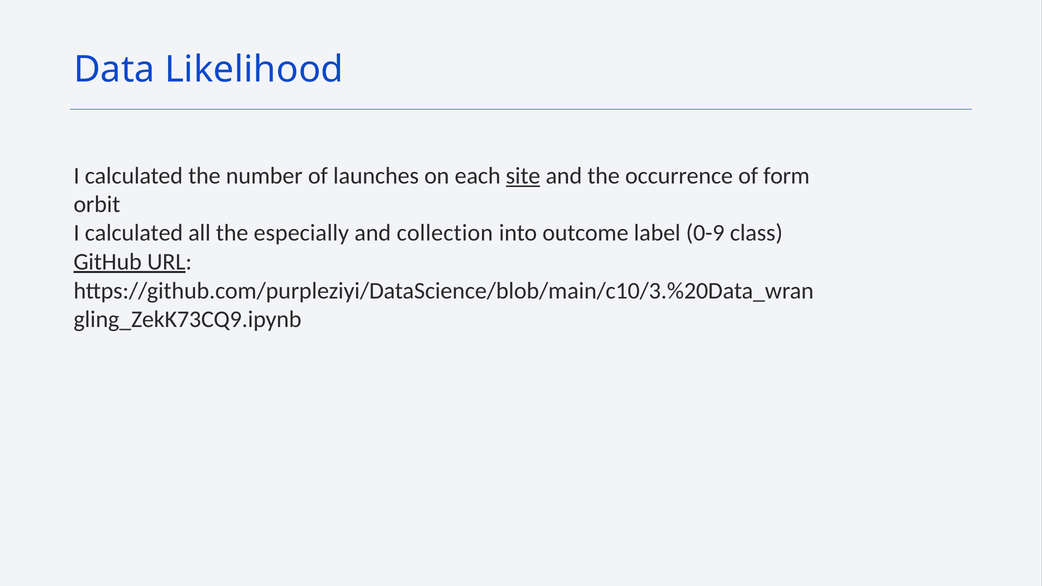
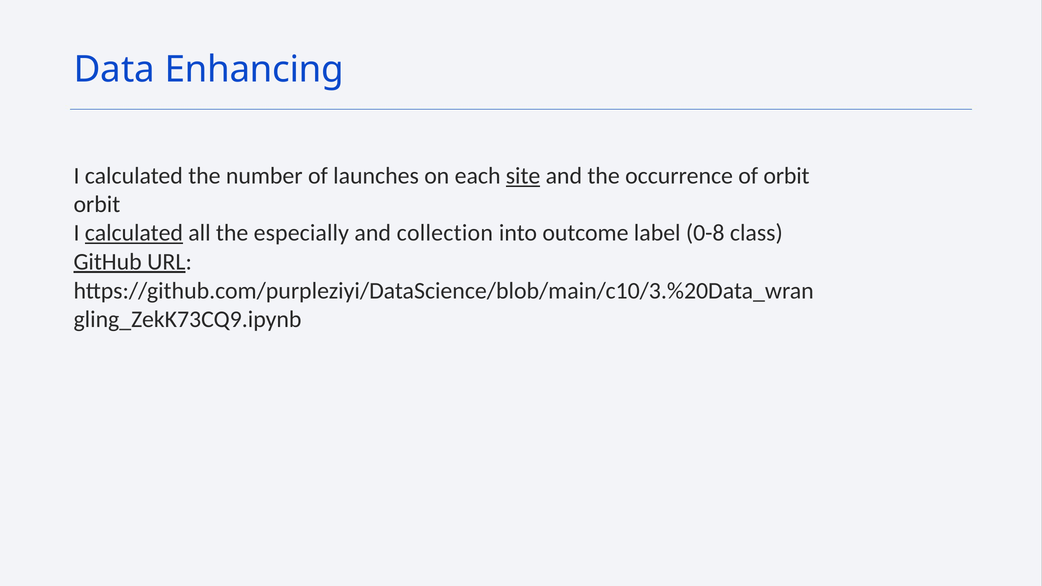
Likelihood: Likelihood -> Enhancing (254, 70)
of form: form -> orbit (786, 176)
calculated underline: none -> present (134, 233)
0-9: 0-9 -> 0-8 (705, 233)
